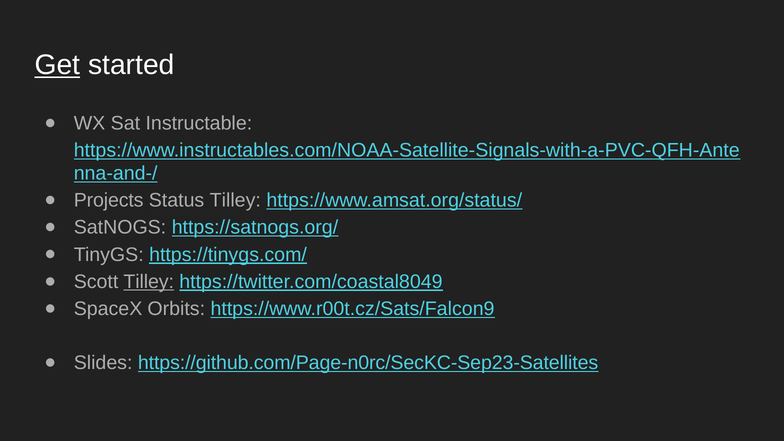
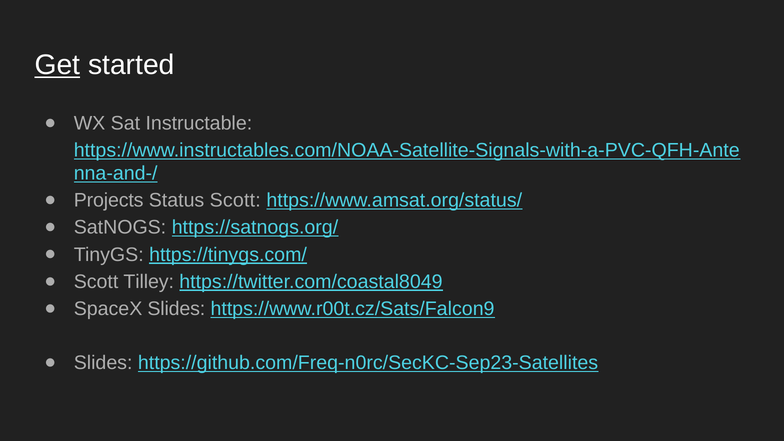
Status Tilley: Tilley -> Scott (235, 200)
Tilley underline: present -> none (149, 282)
SpaceX Orbits: Orbits -> Slides (176, 309)
https://github.com/Page-n0rc/SecKC-Sep23-Satellites: https://github.com/Page-n0rc/SecKC-Sep23-Satellites -> https://github.com/Freq-n0rc/SecKC-Sep23-Satellites (368, 363)
